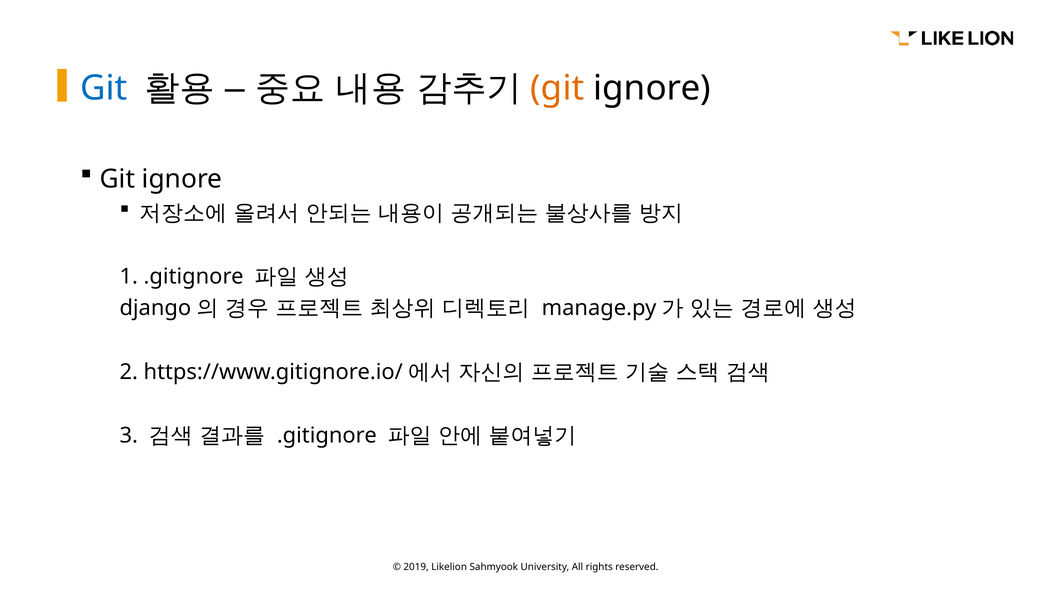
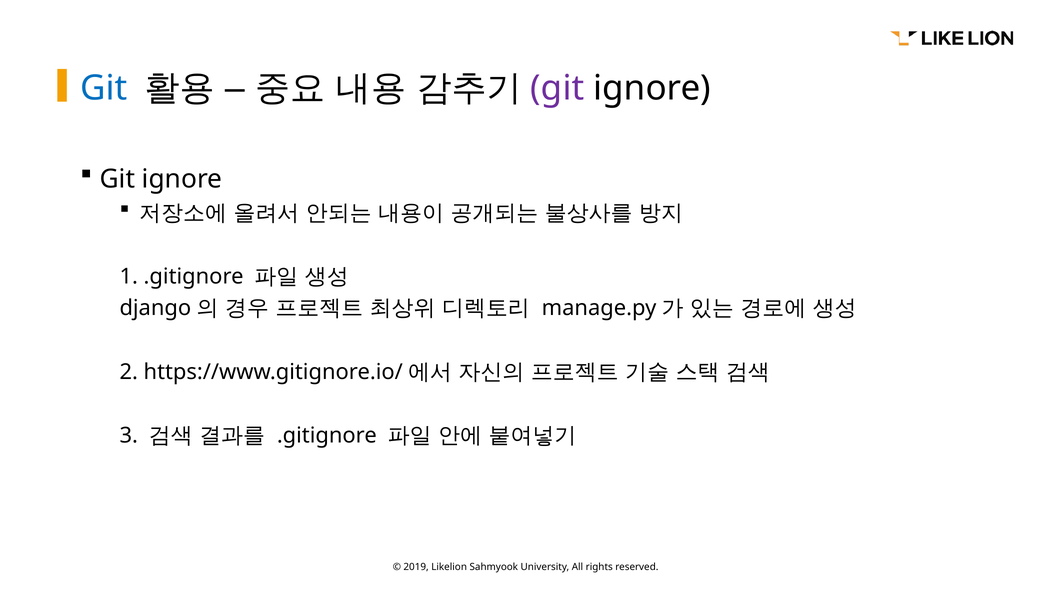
git colour: orange -> purple (557, 88)
